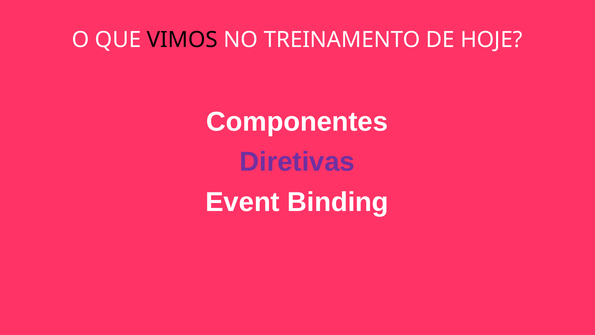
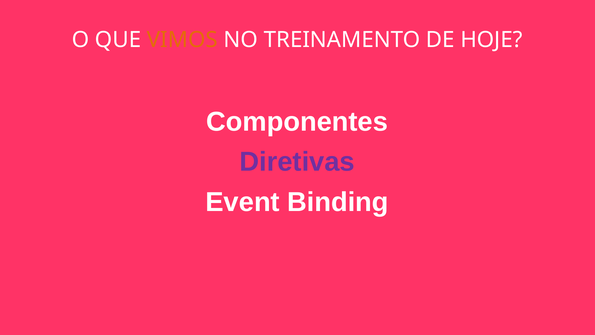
VIMOS colour: black -> orange (182, 40)
